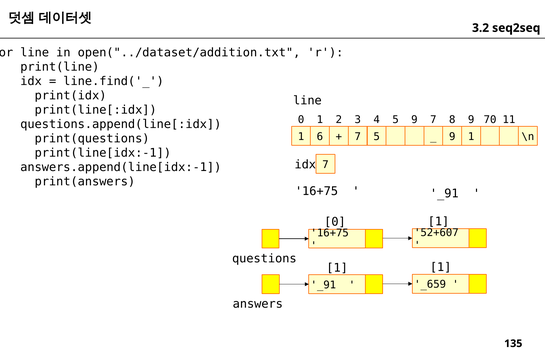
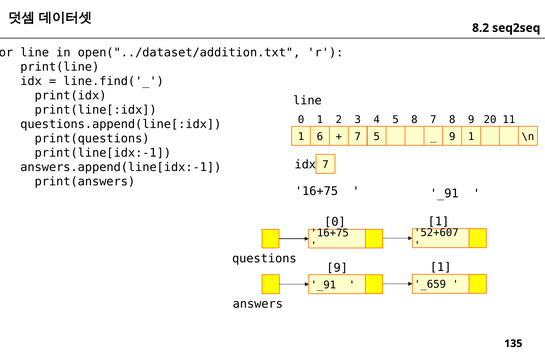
3.2: 3.2 -> 8.2 (481, 28)
5 9: 9 -> 8 (414, 120)
70: 70 -> 20 (490, 120)
1: 1 -> 9 (337, 268)
